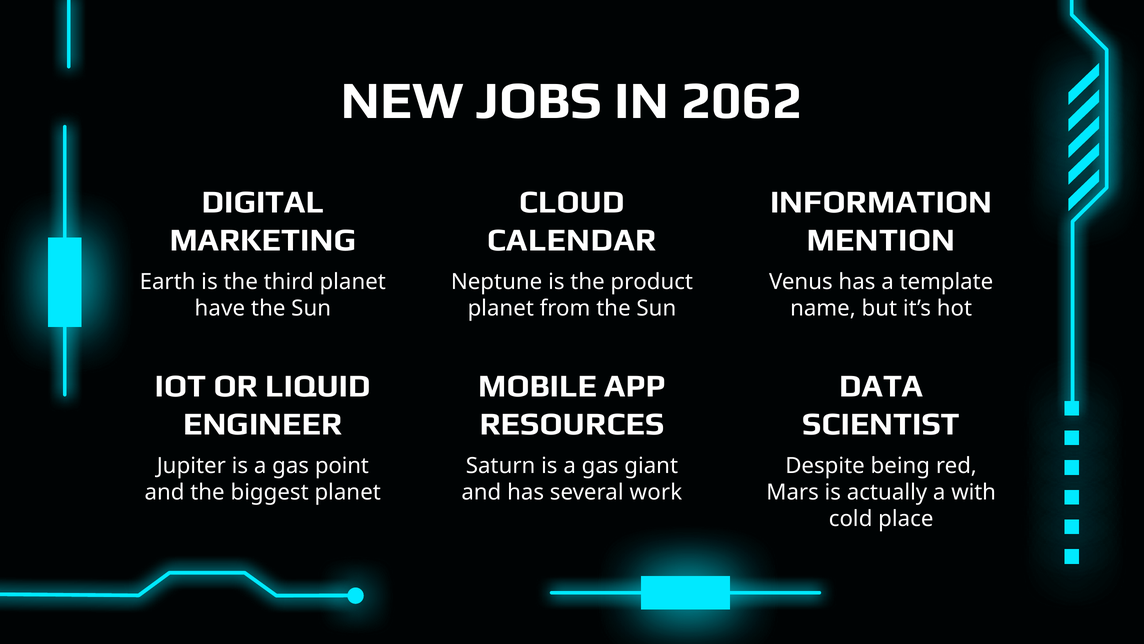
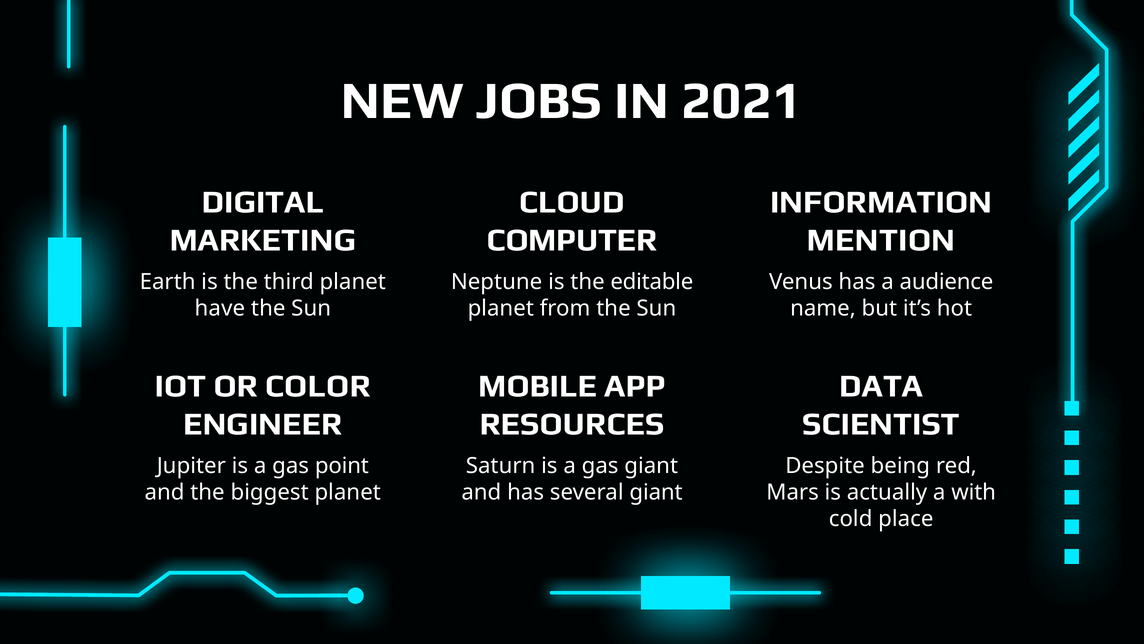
2062: 2062 -> 2021 (742, 101)
CALENDAR: CALENDAR -> COMPUTER (572, 240)
product: product -> editable (652, 282)
template: template -> audience (946, 282)
LIQUID: LIQUID -> COLOR (318, 386)
several work: work -> giant (656, 492)
